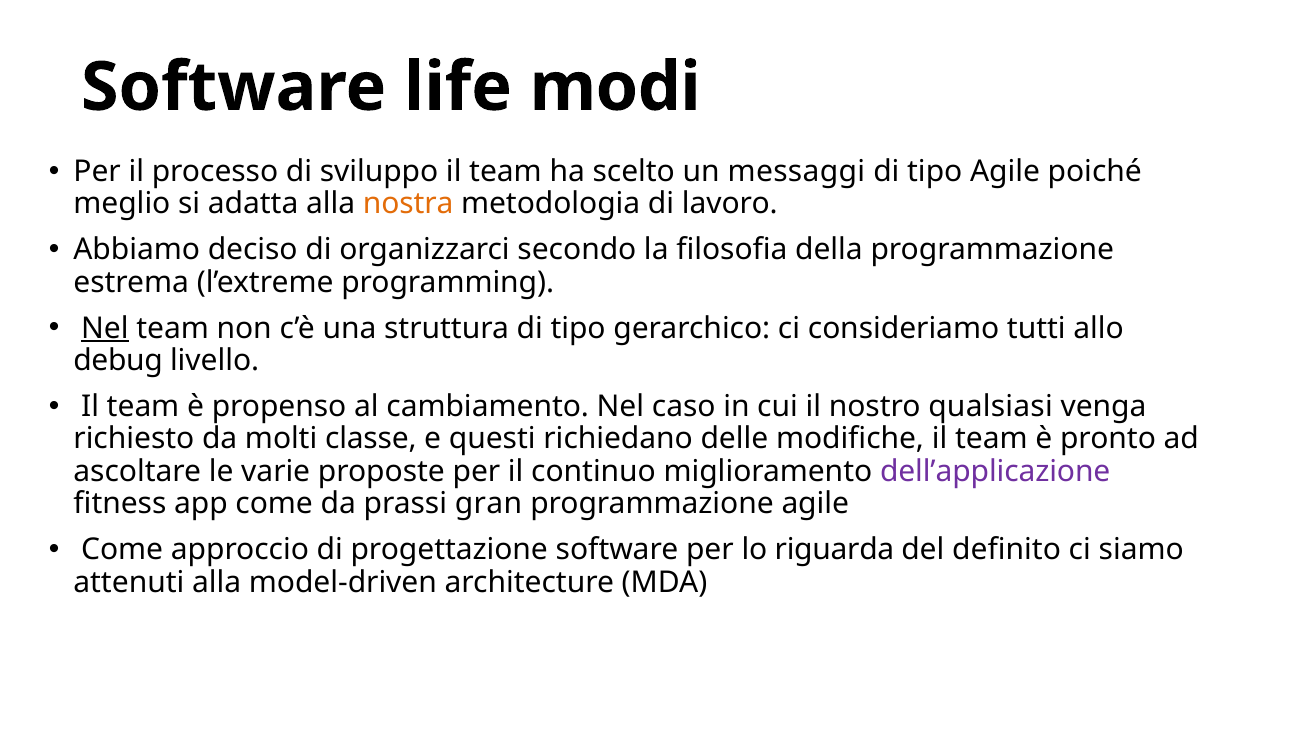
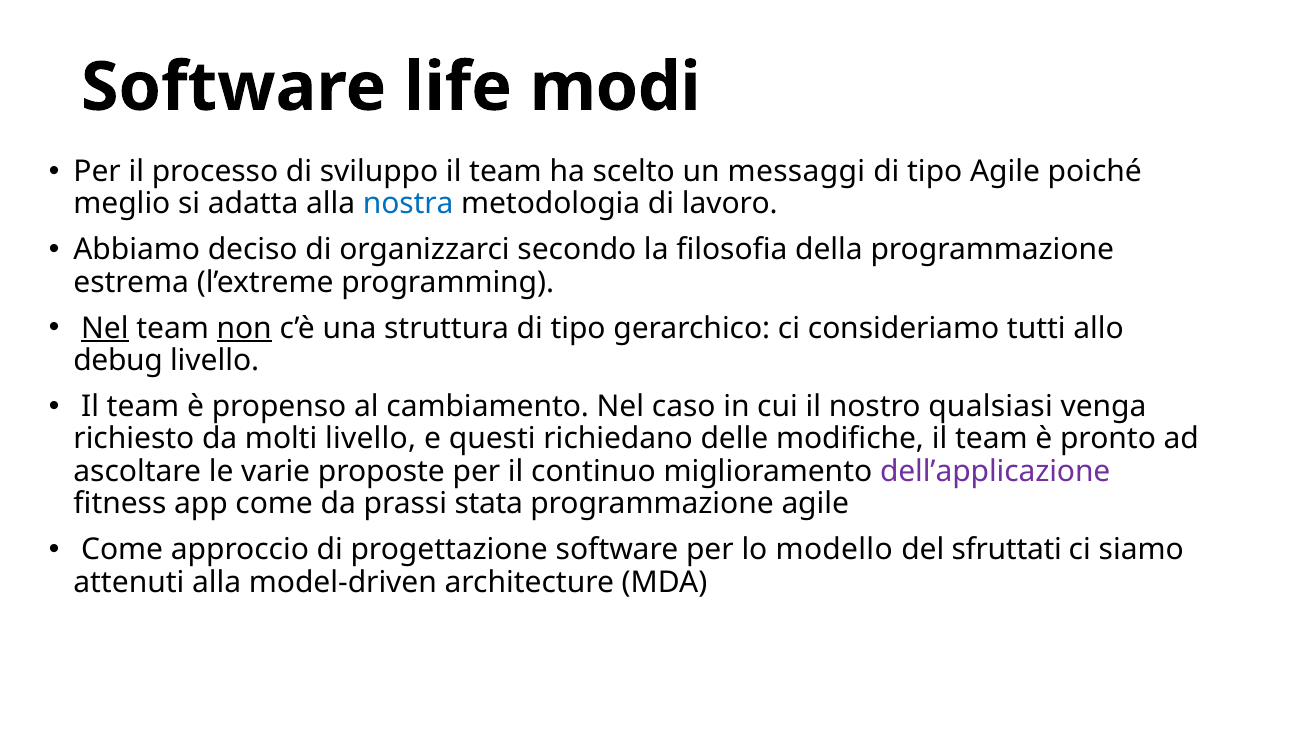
nostra colour: orange -> blue (408, 204)
non underline: none -> present (244, 328)
molti classe: classe -> livello (371, 439)
gran: gran -> stata (489, 504)
riguarda: riguarda -> modello (834, 550)
definito: definito -> sfruttati (1007, 550)
